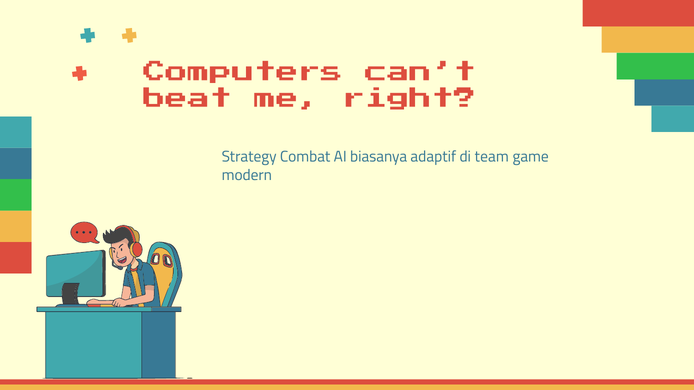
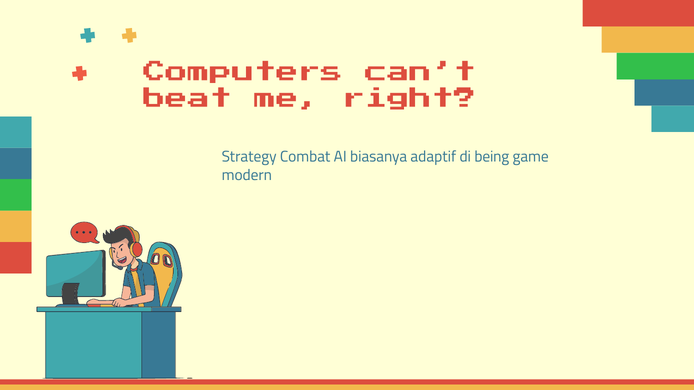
team: team -> being (492, 157)
